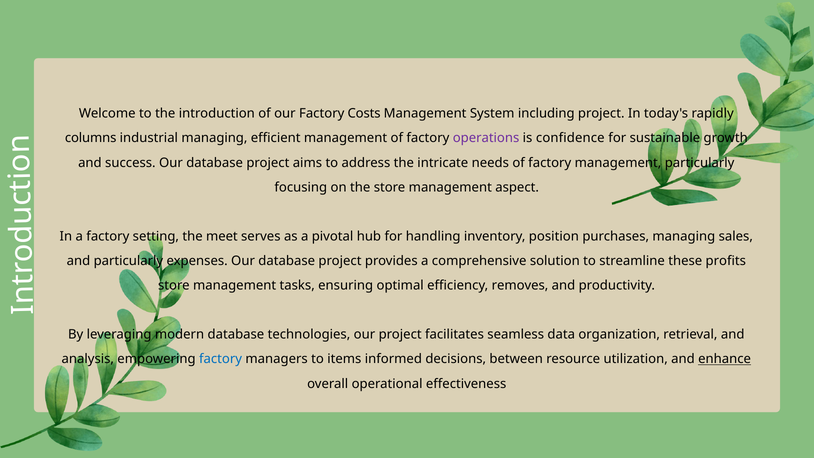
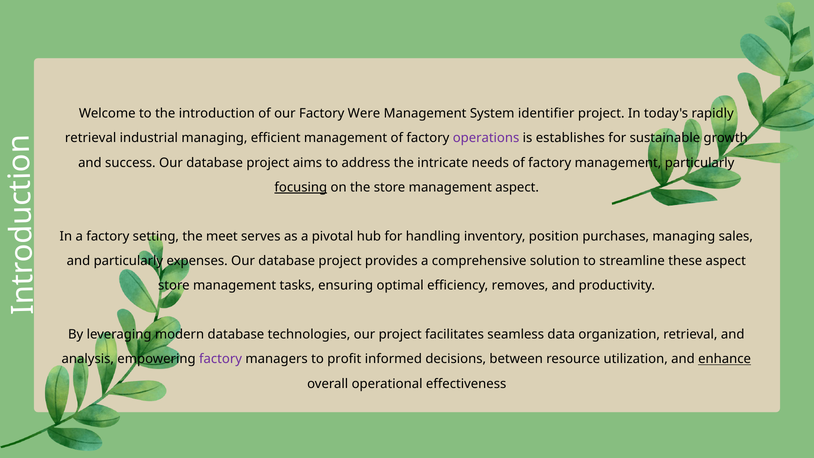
Costs: Costs -> Were (364, 114)
including: including -> identifier (546, 114)
columns: columns -> retrieval (91, 138)
confidence: confidence -> establishes (570, 138)
focusing underline: none -> present (301, 187)
these profits: profits -> aspect (726, 261)
factory colour: blue -> purple (221, 359)
items: items -> profit (344, 359)
